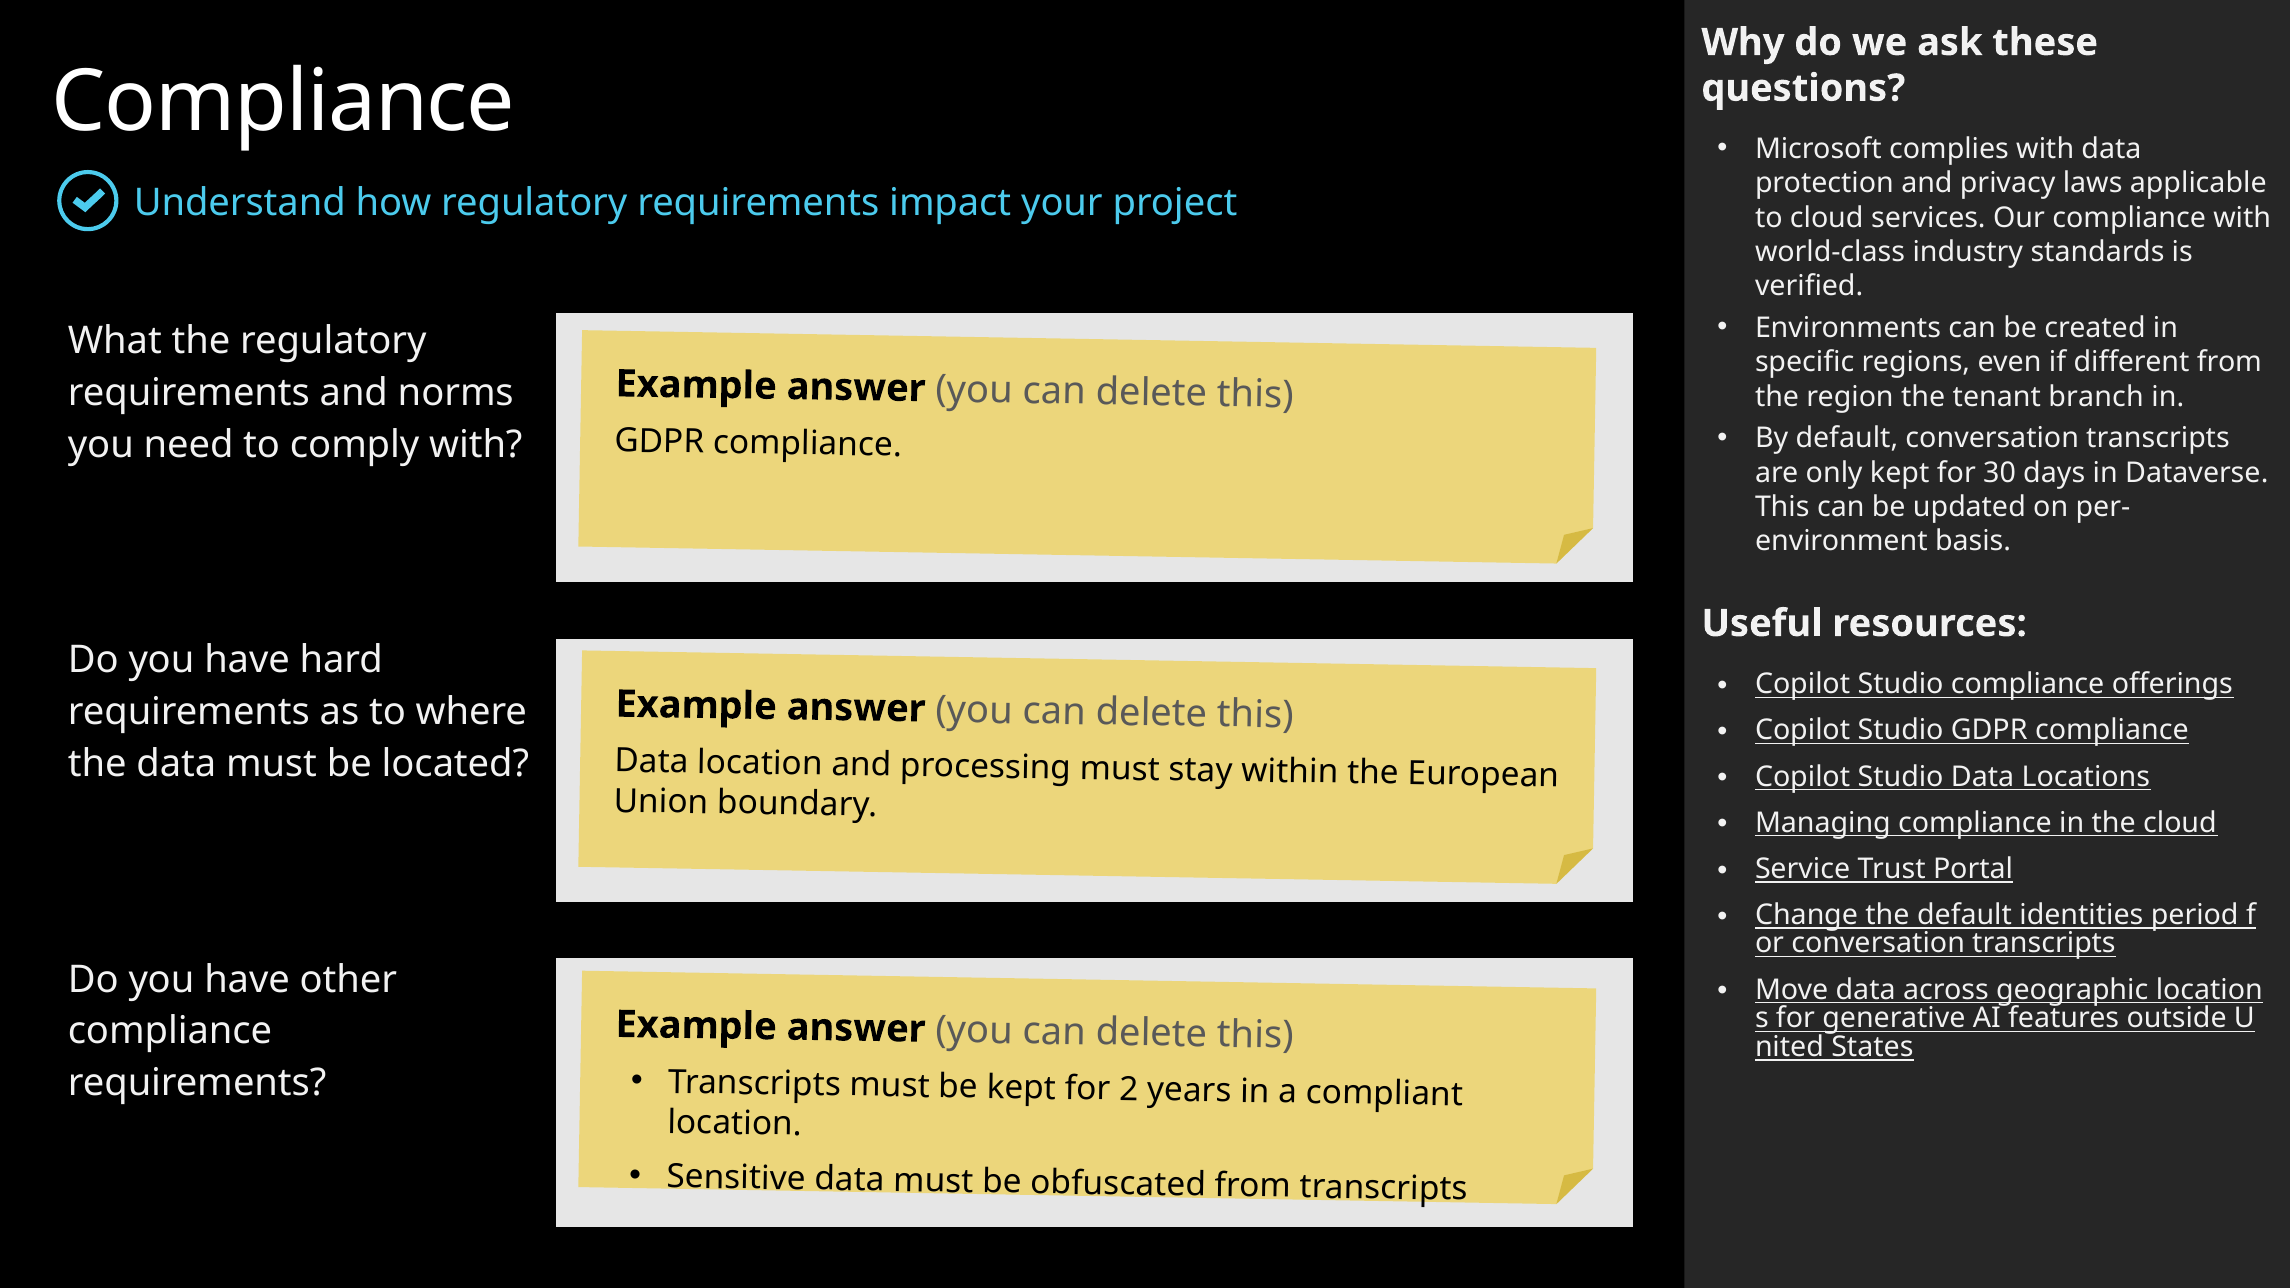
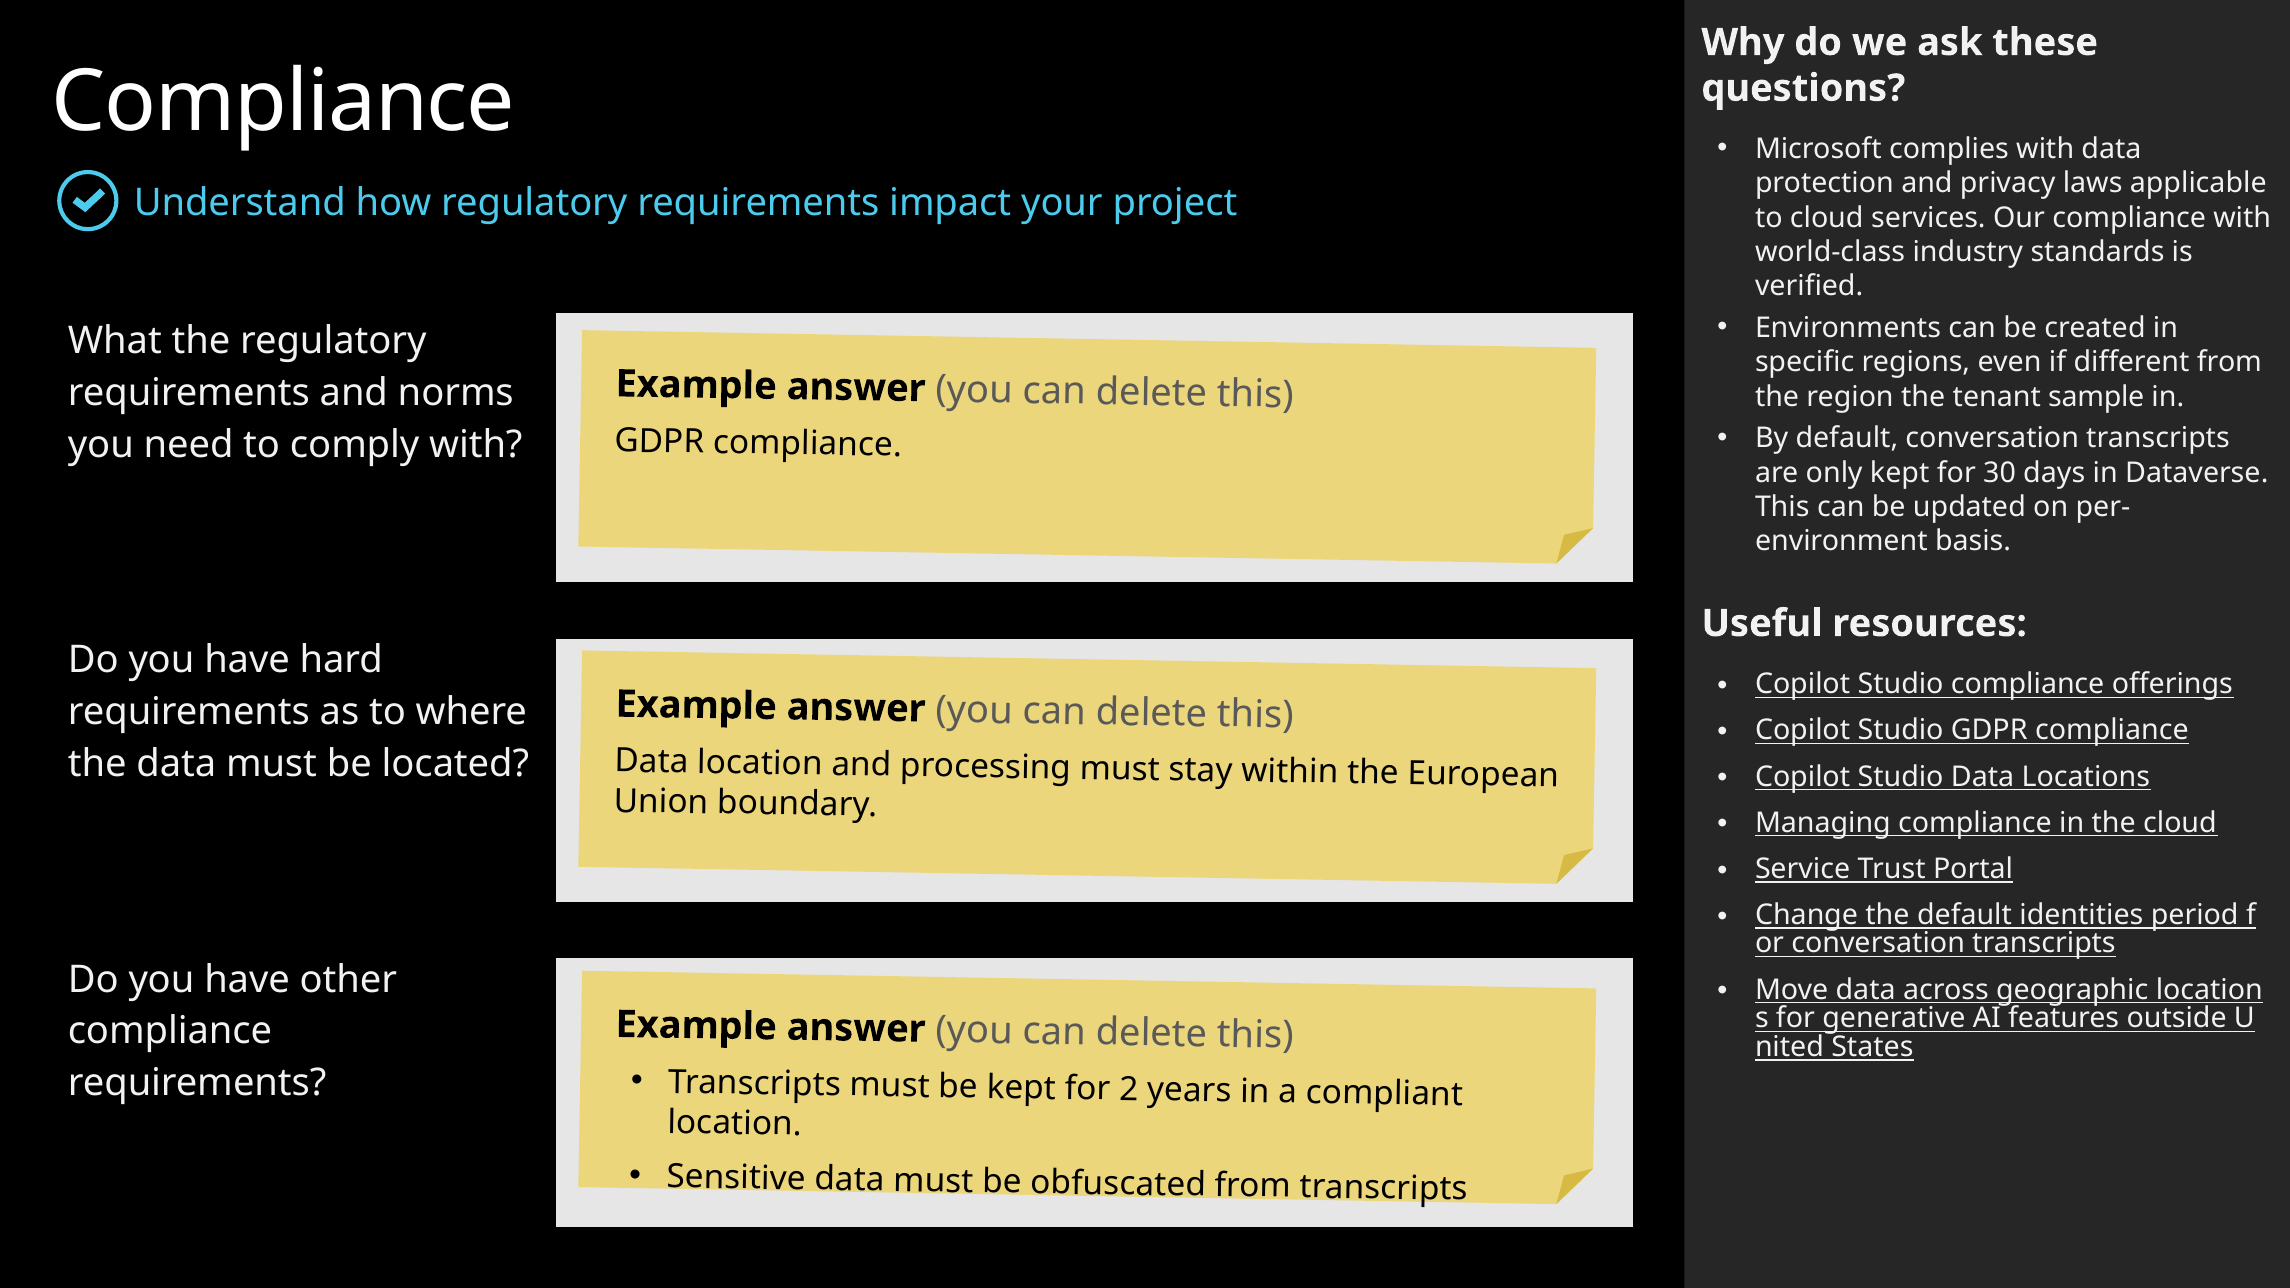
branch: branch -> sample (2096, 397)
